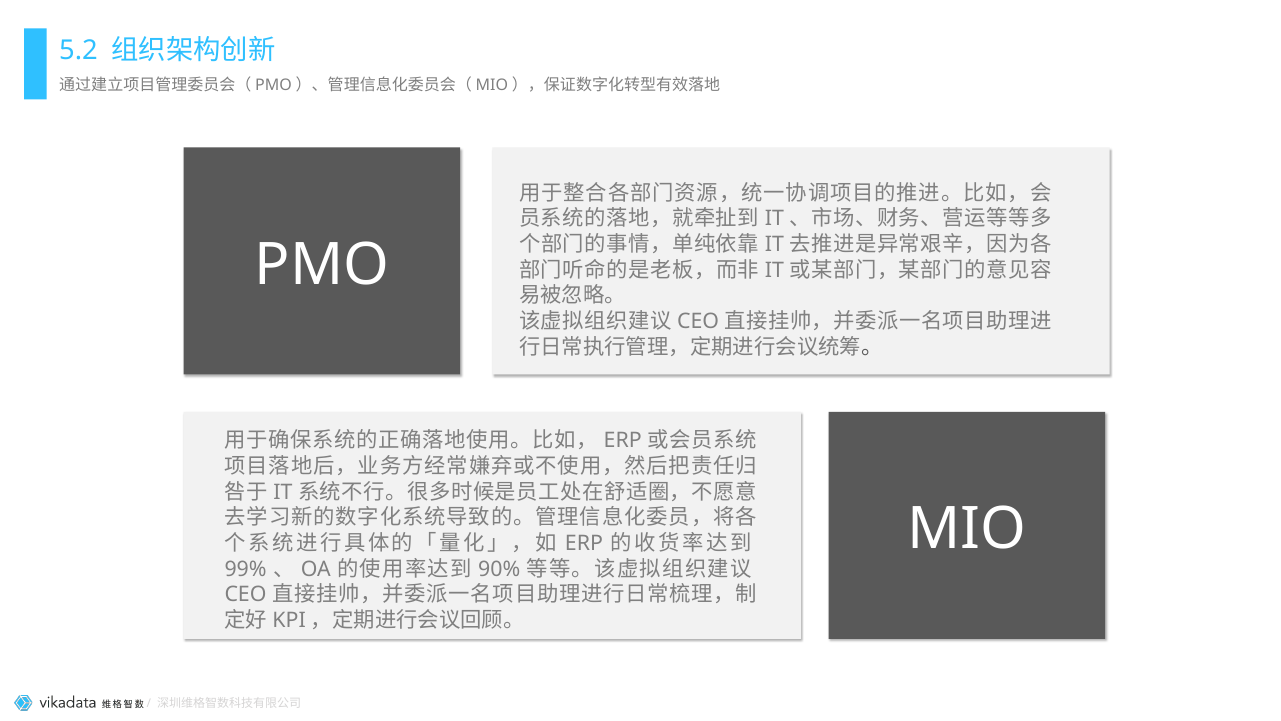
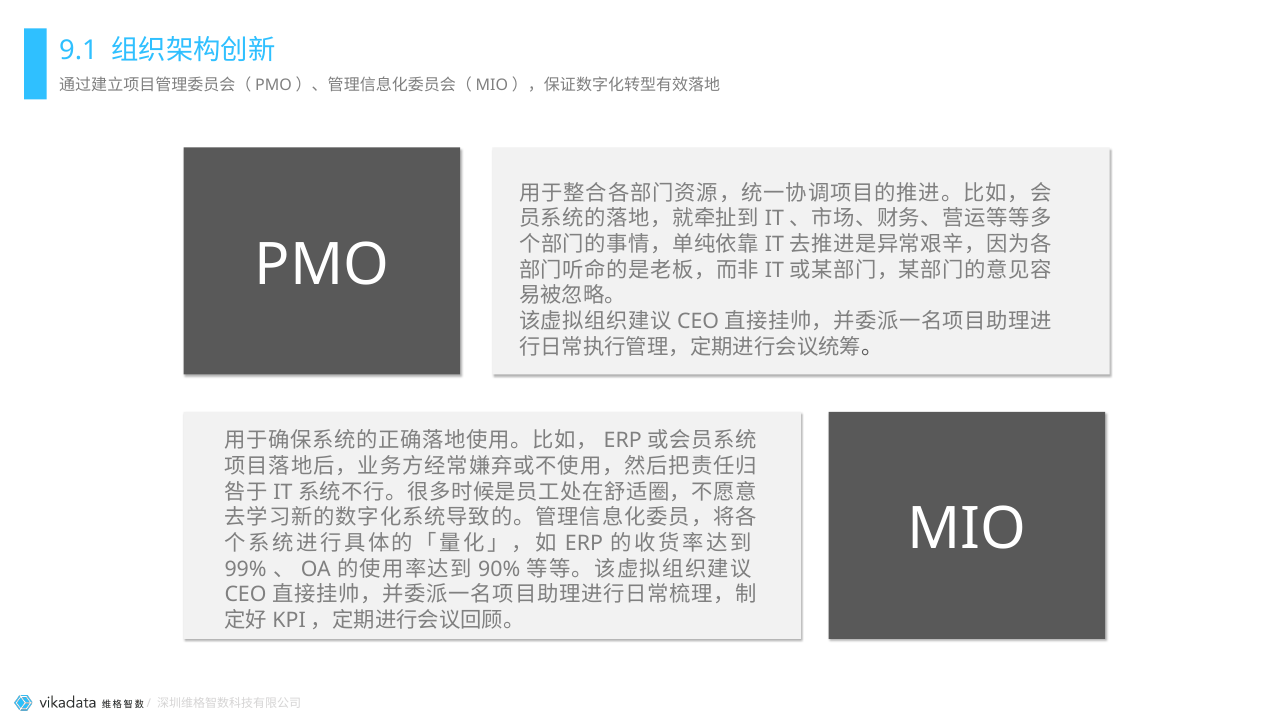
5.2: 5.2 -> 9.1 (79, 50)
